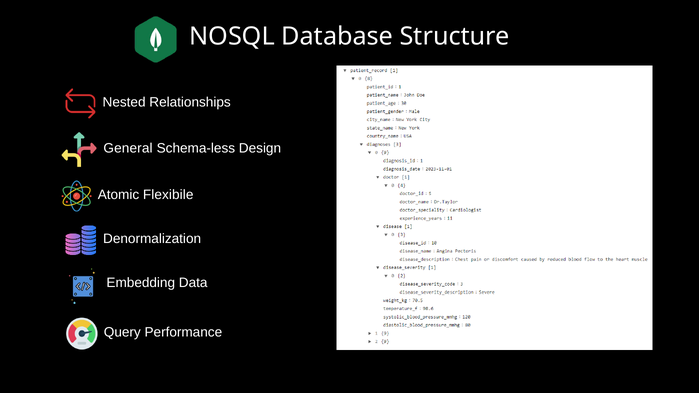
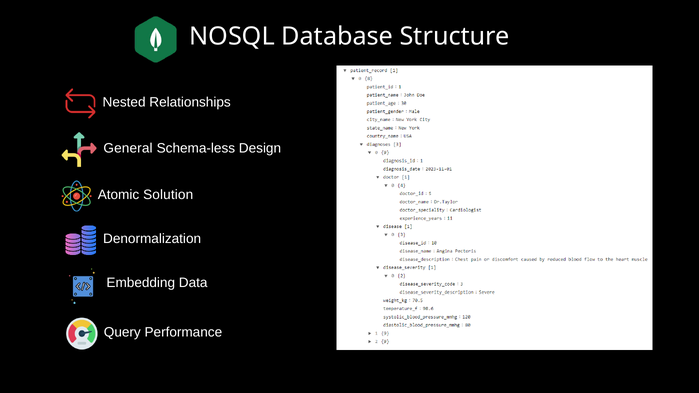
Flexibile: Flexibile -> Solution (168, 195)
